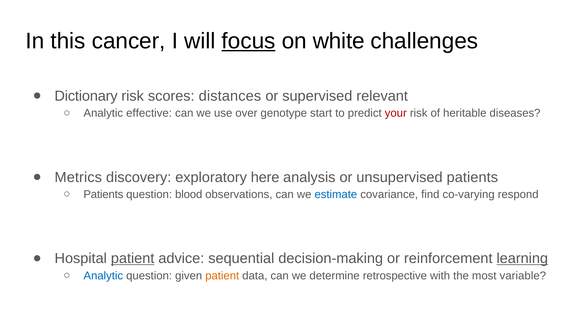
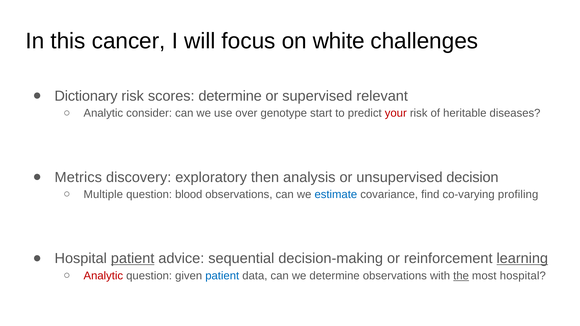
focus underline: present -> none (249, 41)
scores distances: distances -> determine (230, 96)
effective: effective -> consider (149, 113)
here: here -> then (265, 177)
unsupervised patients: patients -> decision (472, 177)
Patients: Patients -> Multiple (103, 195)
respond: respond -> profiling (518, 195)
Analytic colour: blue -> red (103, 276)
patient colour: orange -> blue (222, 276)
determine retrospective: retrospective -> observations (395, 276)
the underline: none -> present (461, 276)
most variable: variable -> hospital (523, 276)
